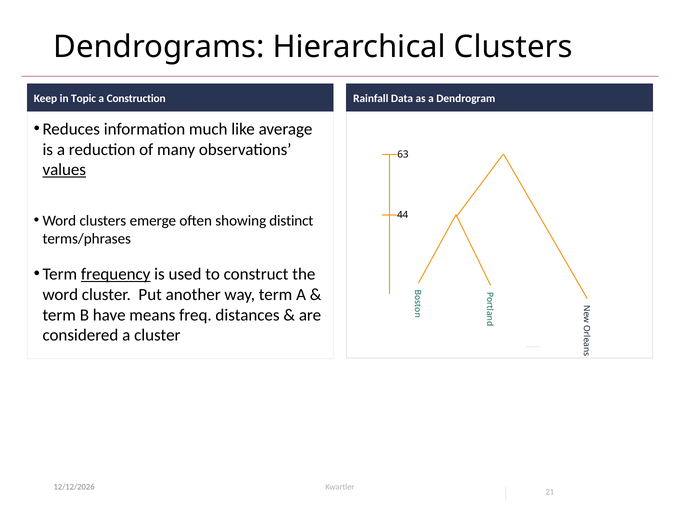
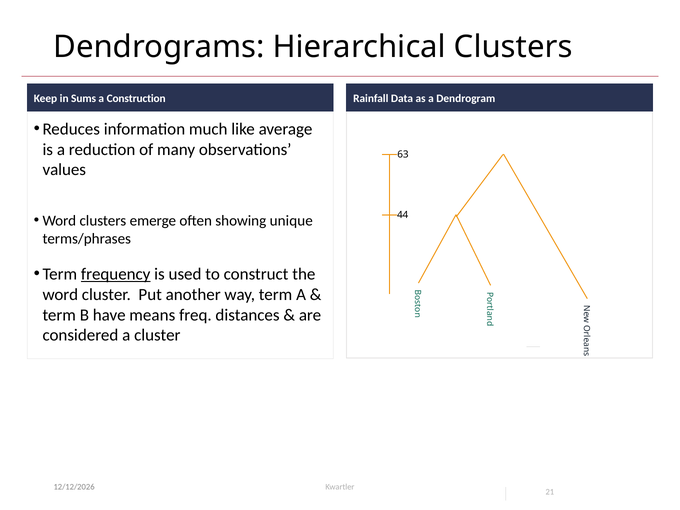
Topic: Topic -> Sums (84, 98)
values underline: present -> none (64, 170)
distinct: distinct -> unique (291, 221)
